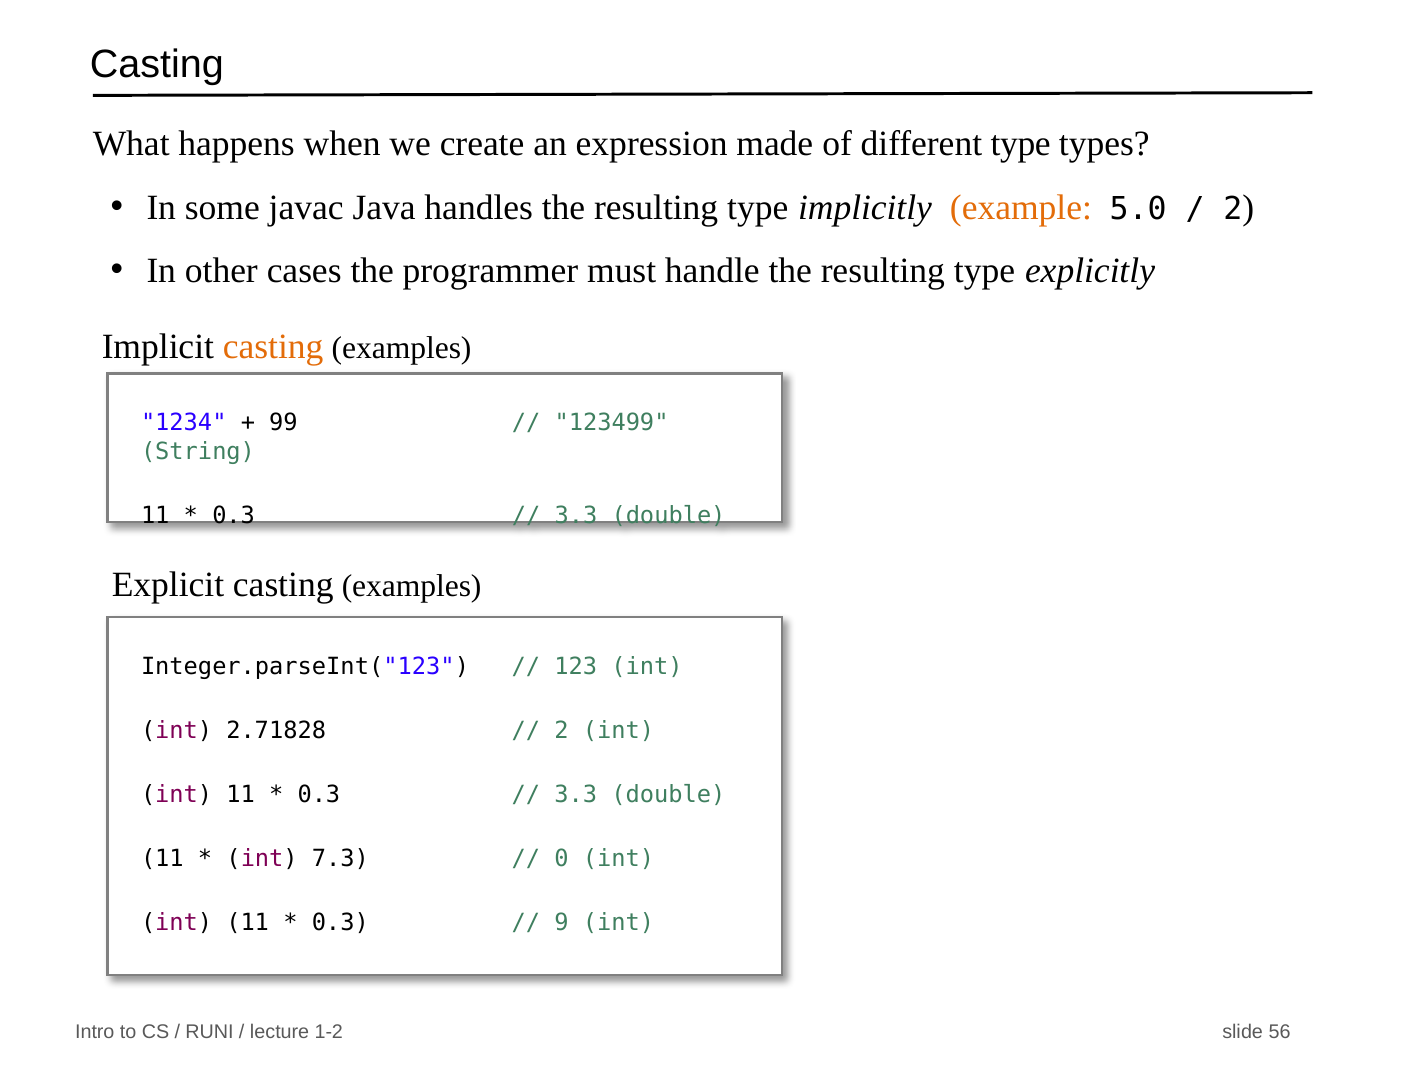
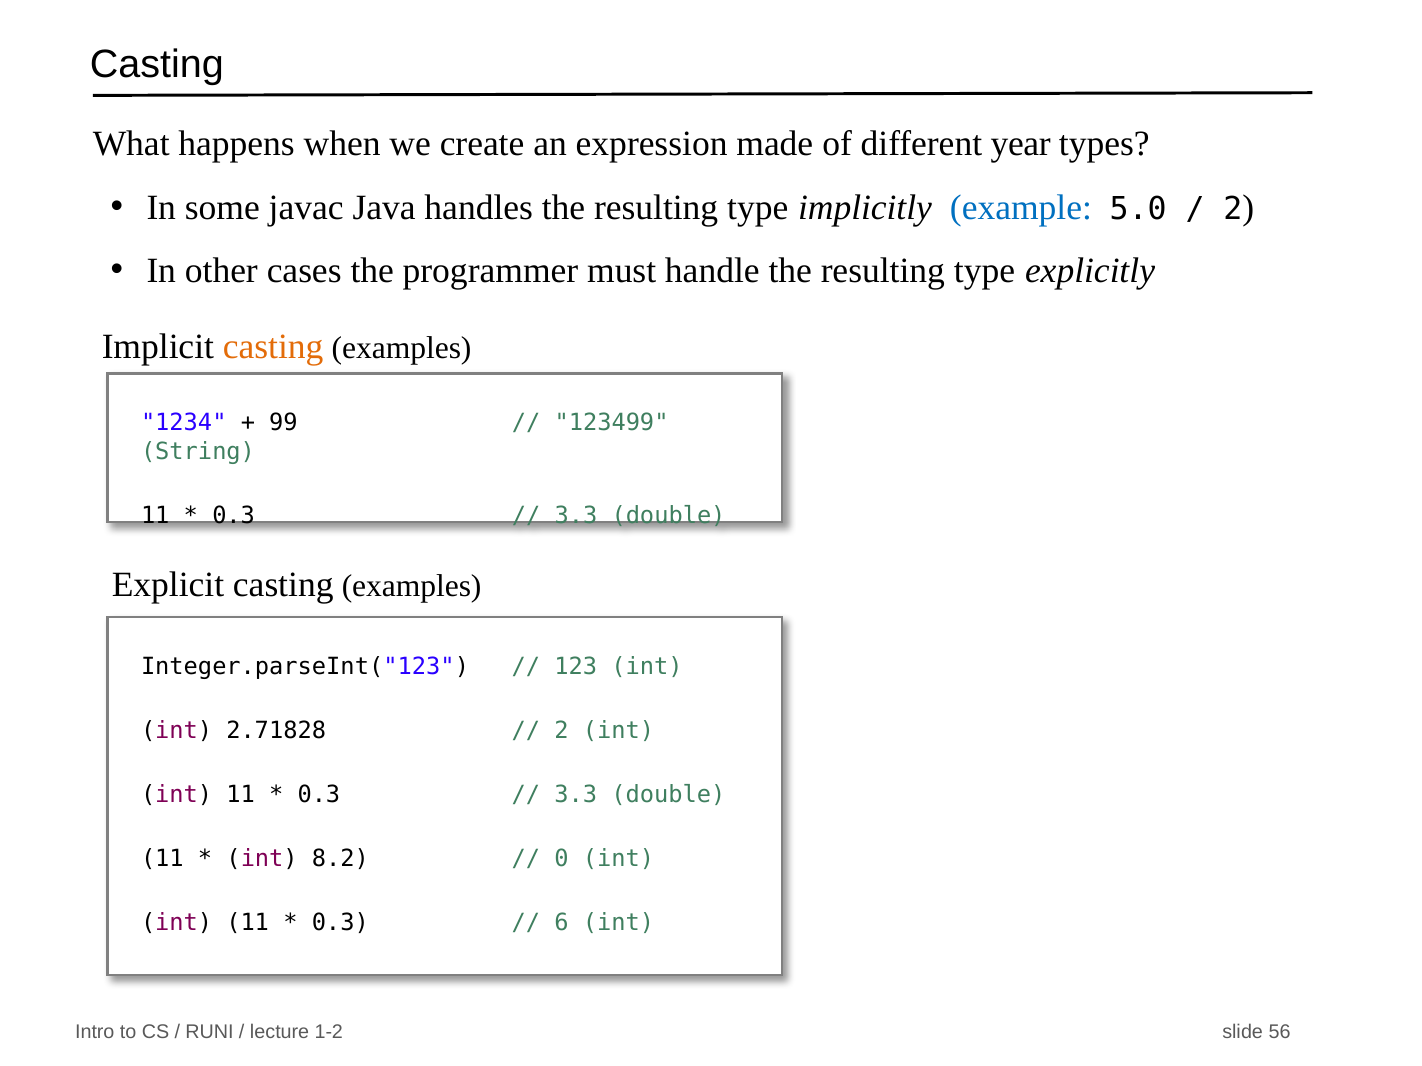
different type: type -> year (1021, 144)
example colour: orange -> blue (1021, 207)
7.3: 7.3 -> 8.2 (340, 859)
9: 9 -> 6 (561, 923)
